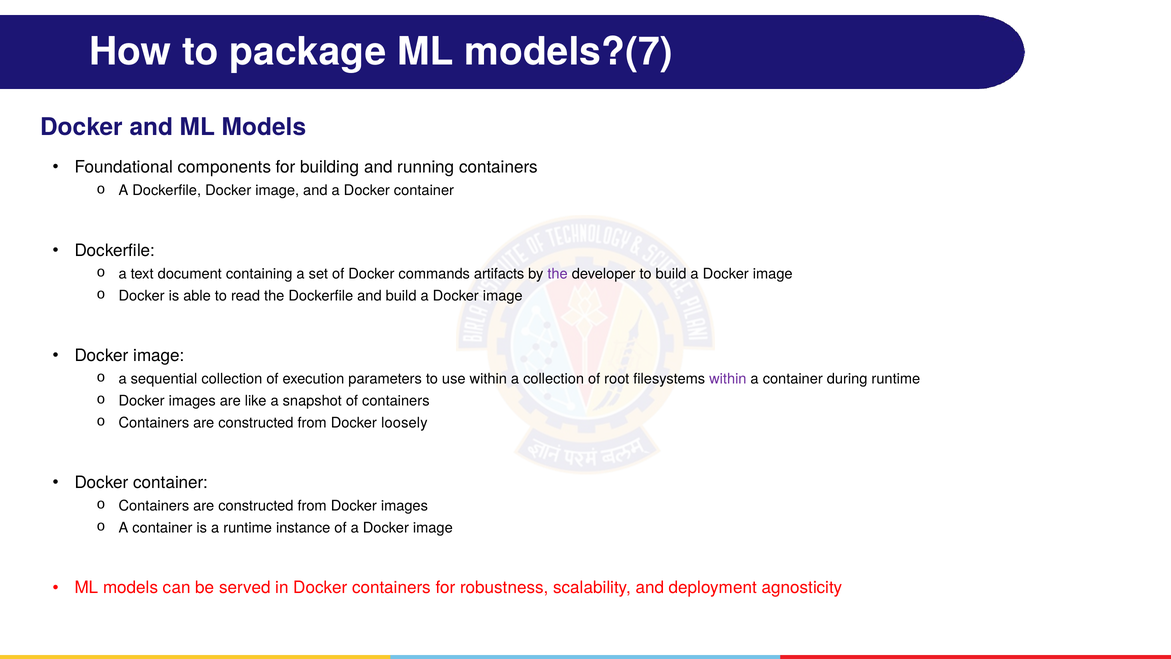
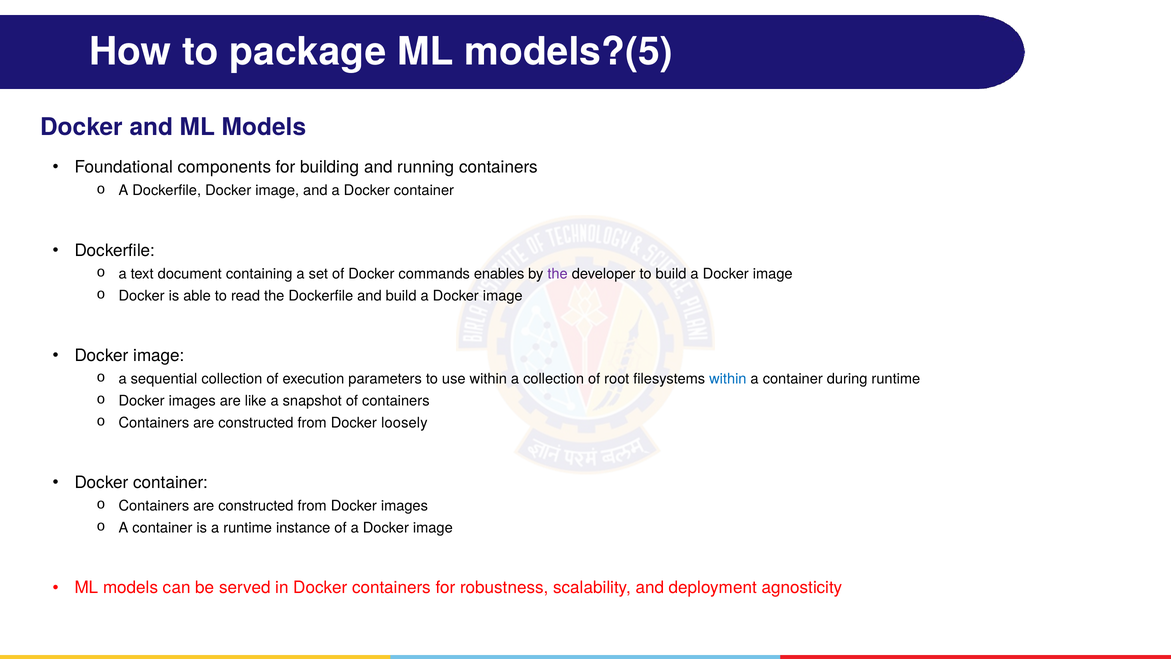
models?(7: models?(7 -> models?(5 (569, 52)
artifacts: artifacts -> enables (499, 274)
within colour: purple -> blue (728, 379)
